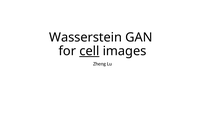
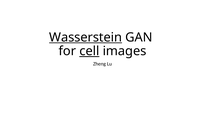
Wasserstein underline: none -> present (86, 37)
